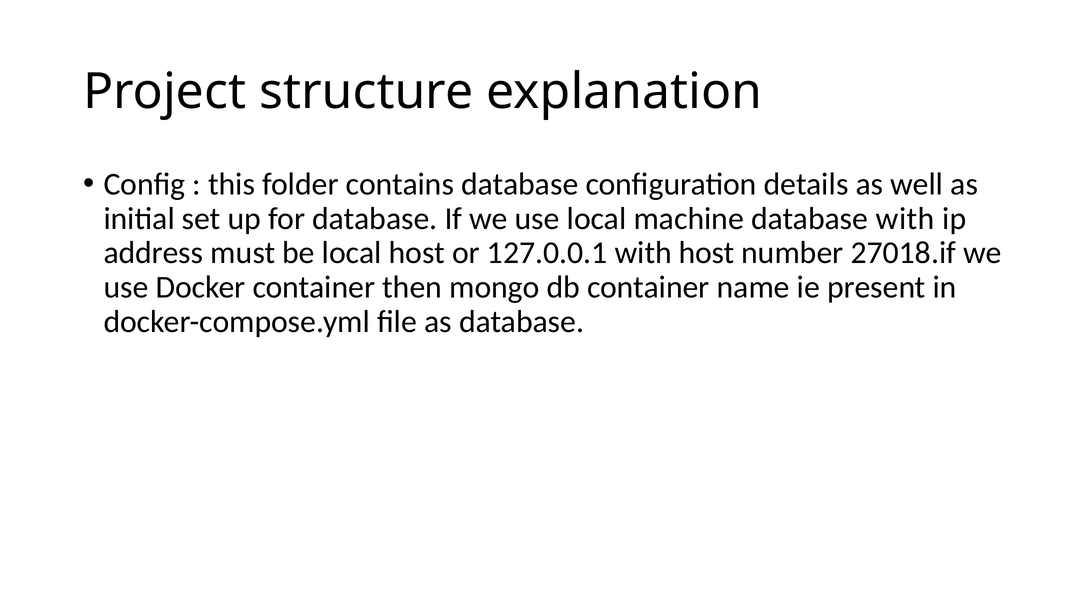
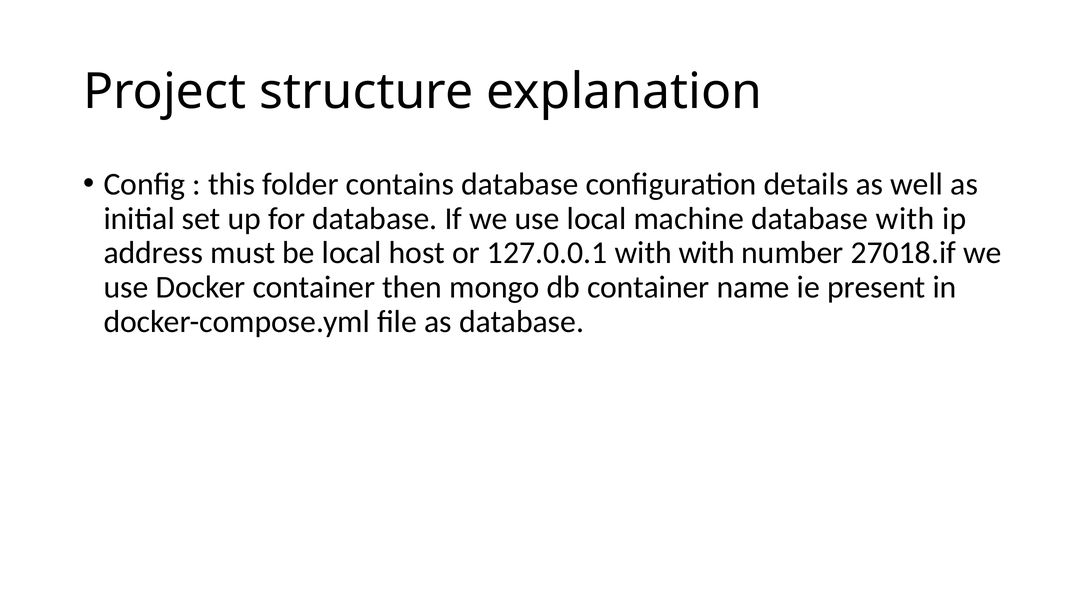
with host: host -> with (707, 253)
